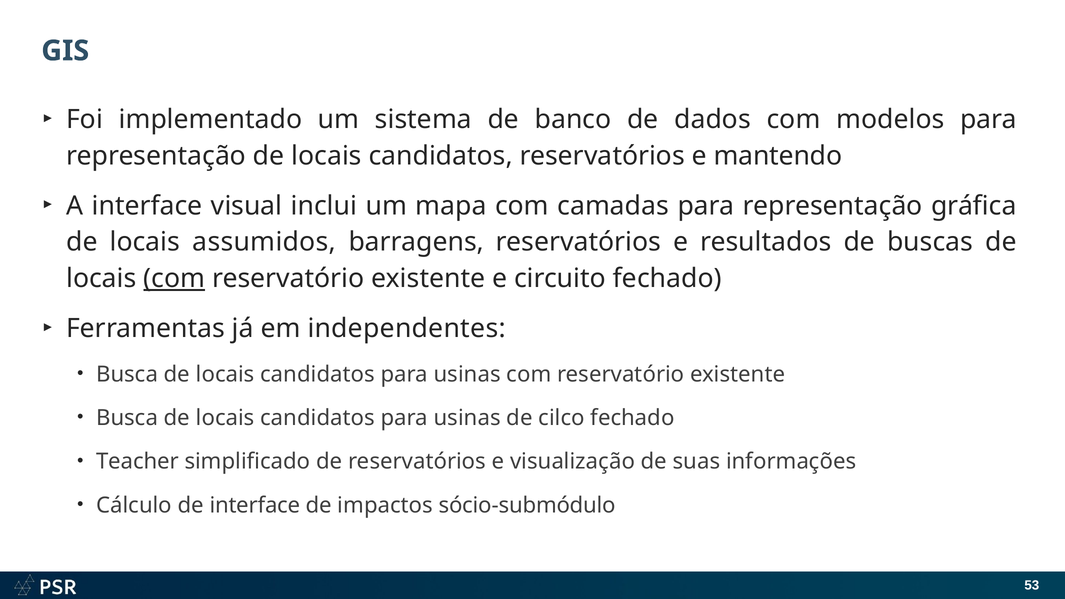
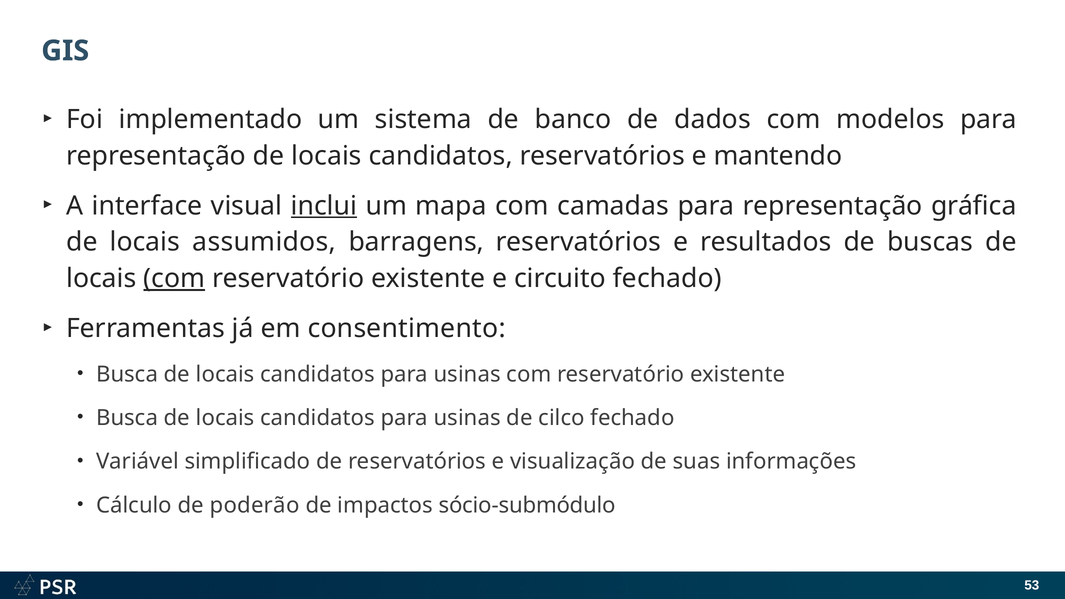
inclui underline: none -> present (324, 206)
independentes: independentes -> consentimento (407, 328)
Teacher: Teacher -> Variável (137, 462)
de interface: interface -> poderão (255, 505)
